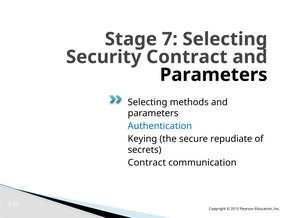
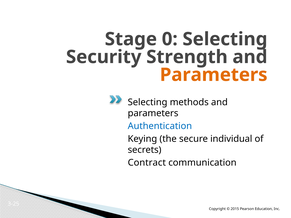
7: 7 -> 0 (170, 39)
Security Contract: Contract -> Strength (187, 57)
Parameters colour: black -> orange (214, 75)
repudiate: repudiate -> individual (231, 139)
